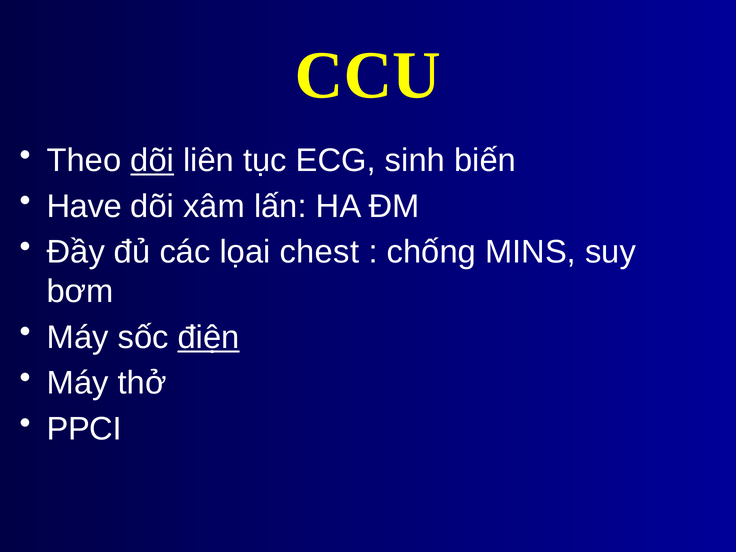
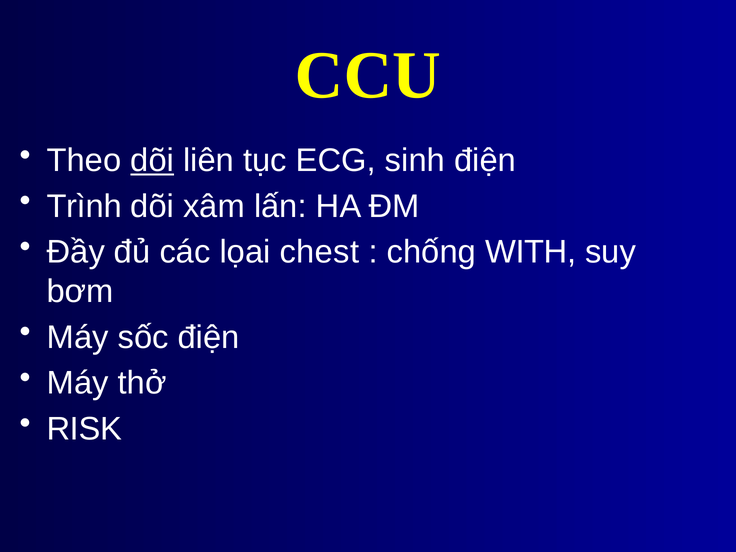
sinh biến: biến -> điện (485, 161)
Have: Have -> Trình (84, 206)
MINS: MINS -> WITH (531, 252)
điện underline: present -> none (209, 337)
PPCI: PPCI -> RISK (84, 429)
